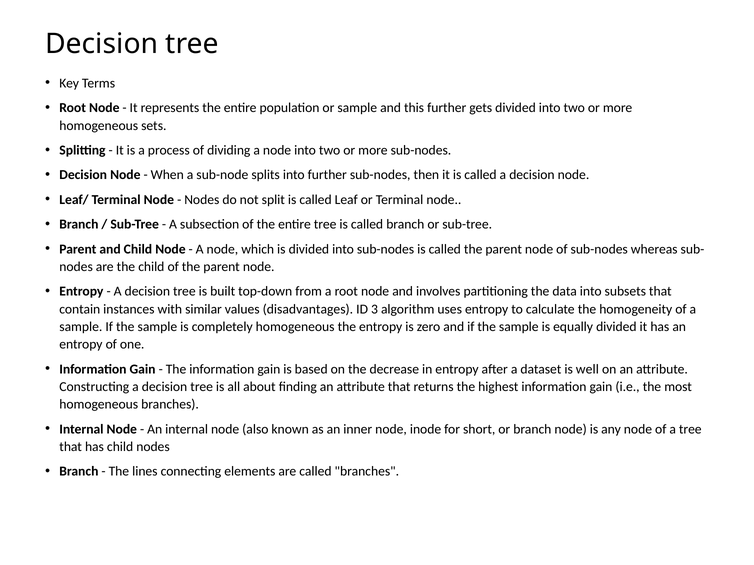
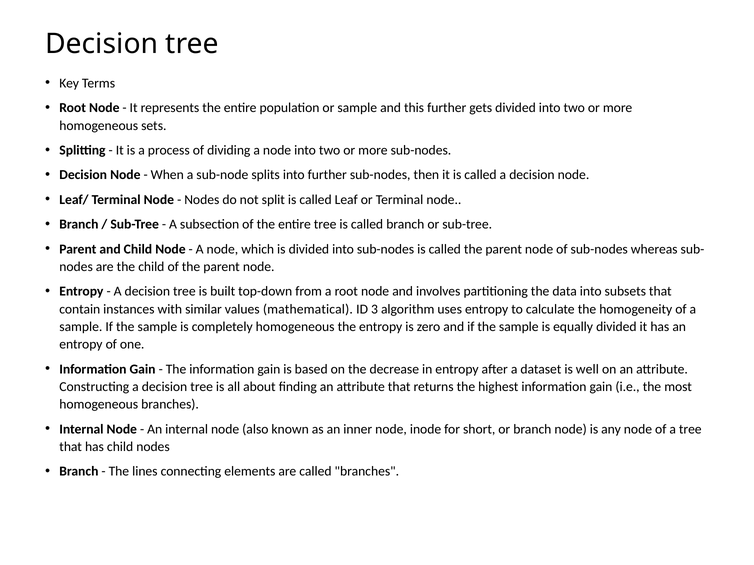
disadvantages: disadvantages -> mathematical (308, 309)
